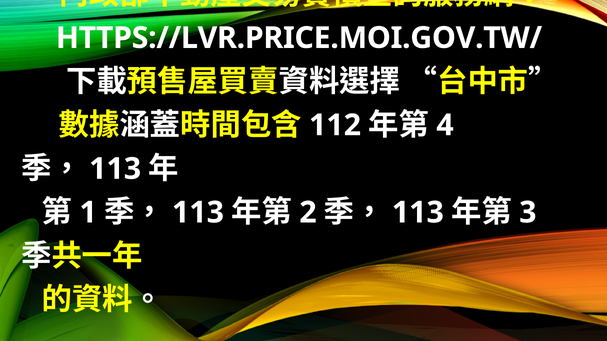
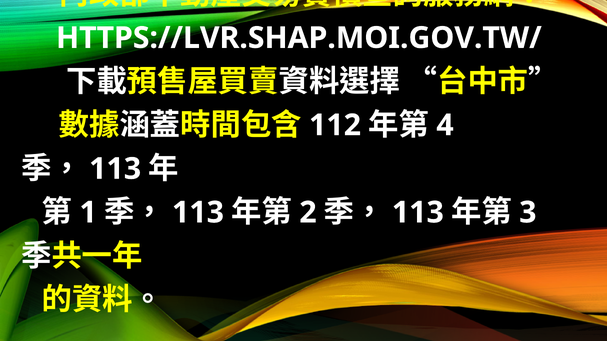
HTTPS://LVR.PRICE.MOI.GOV.TW/: HTTPS://LVR.PRICE.MOI.GOV.TW/ -> HTTPS://LVR.SHAP.MOI.GOV.TW/ (299, 38)
